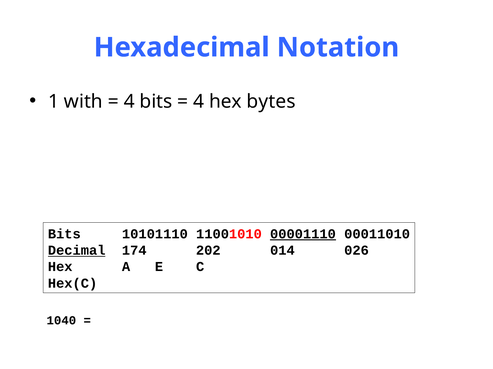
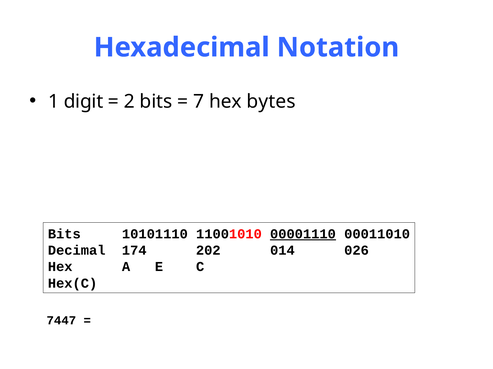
with: with -> digit (83, 102)
4: 4 -> 2 (129, 102)
4: 4 -> 7 (199, 102)
Decimal underline: present -> none (77, 251)
1040: 1040 -> 7447 (61, 321)
